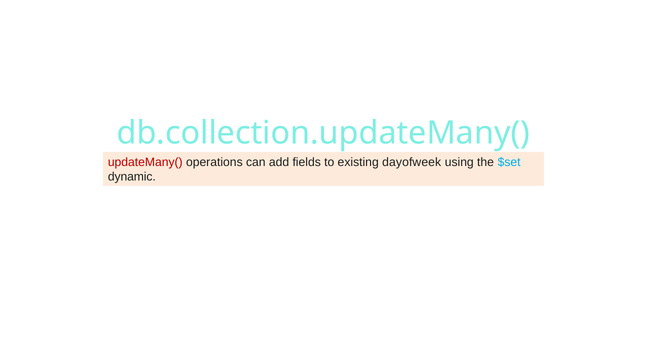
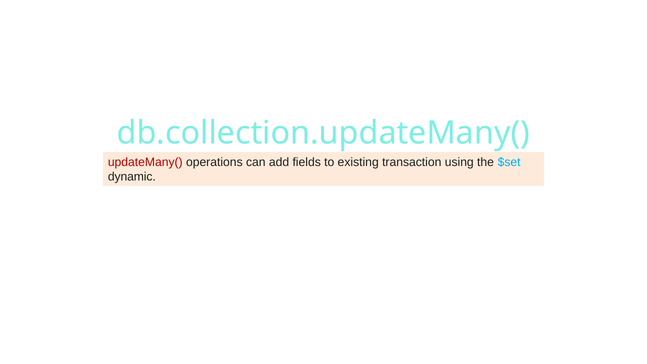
dayofweek: dayofweek -> transaction (412, 162)
